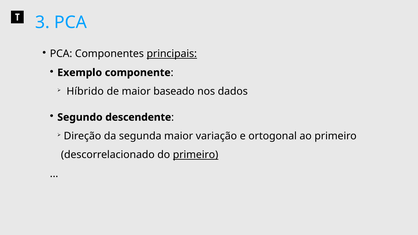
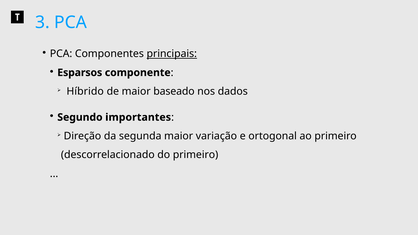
Exemplo: Exemplo -> Esparsos (80, 73)
descendente: descendente -> importantes (138, 117)
primeiro underline: present -> none (196, 155)
